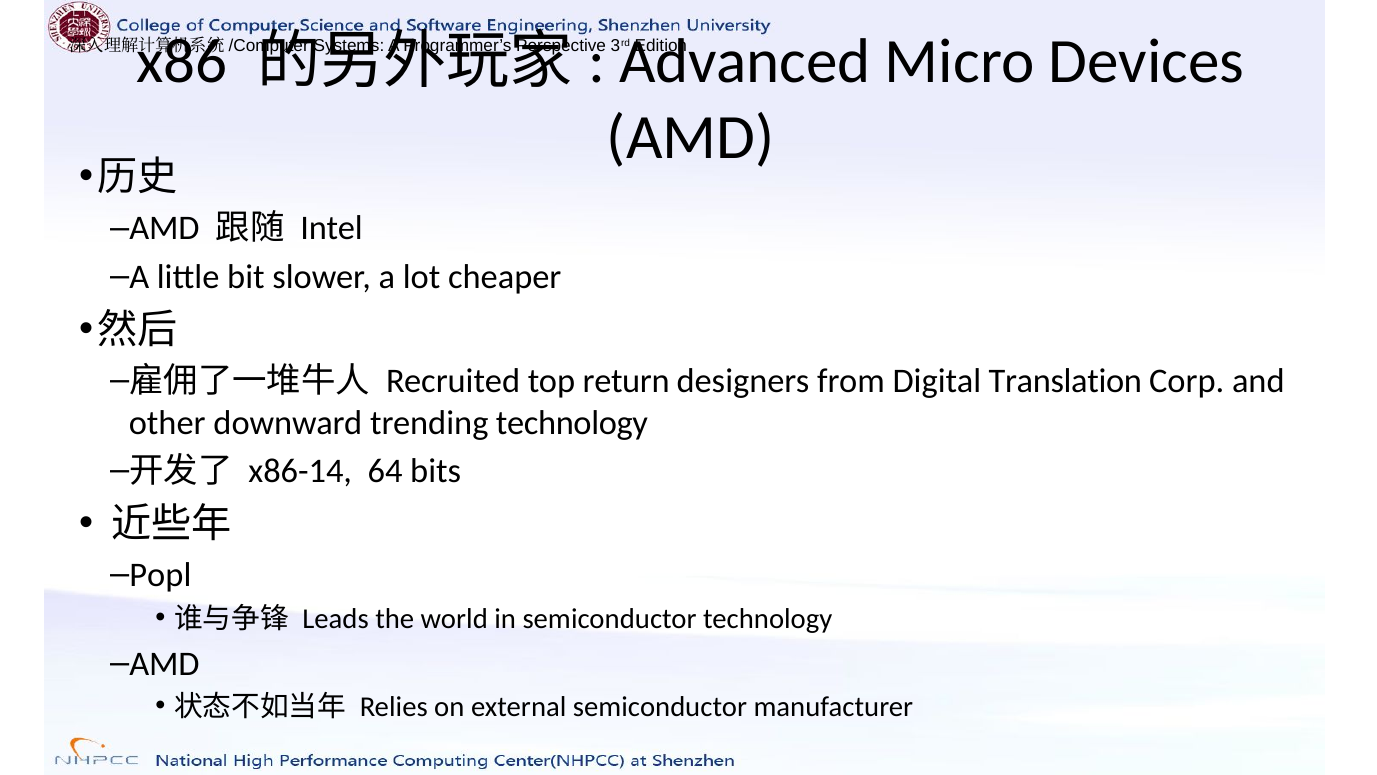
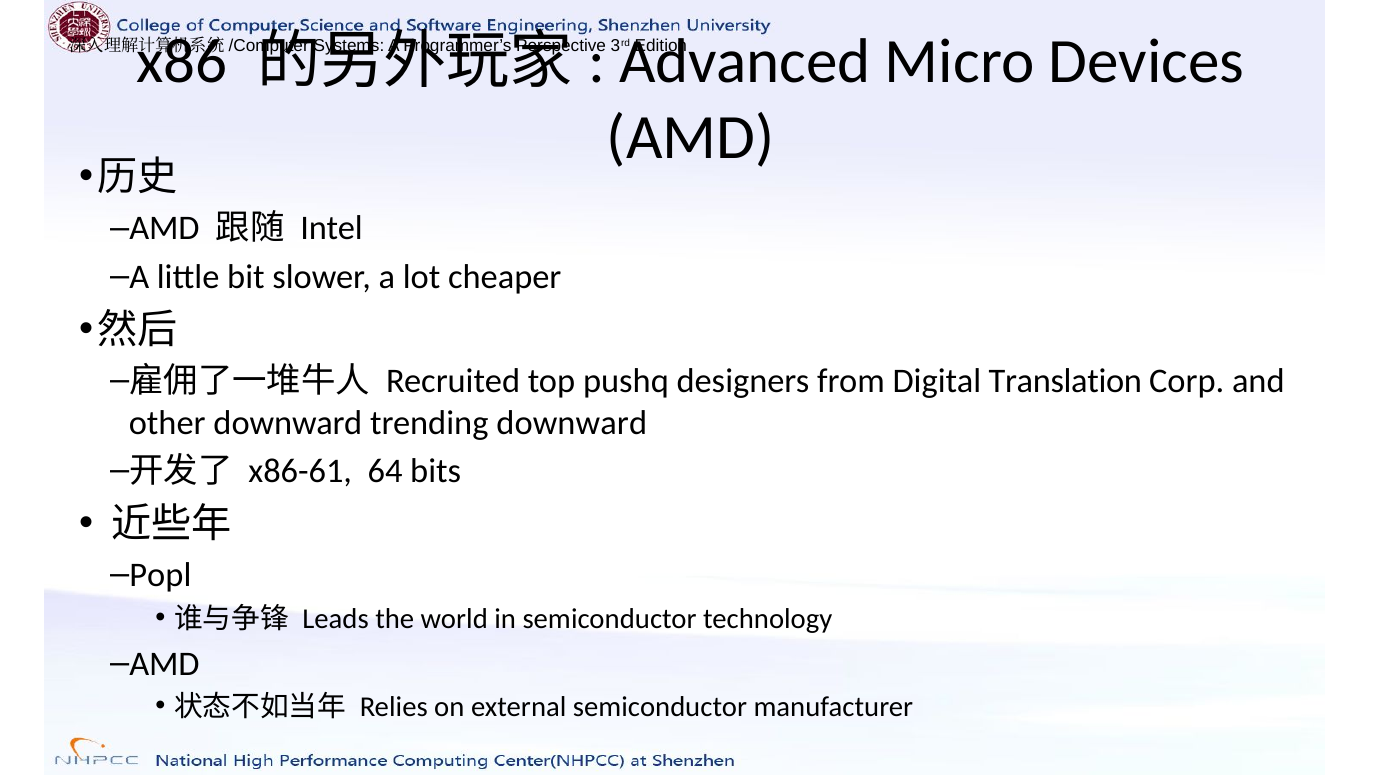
return: return -> pushq (626, 381)
trending technology: technology -> downward (572, 422)
x86-14: x86-14 -> x86-61 (300, 471)
